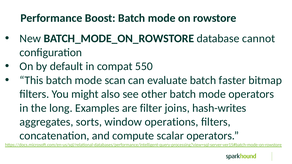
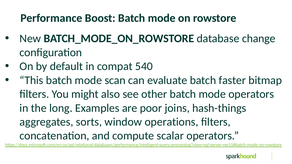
cannot: cannot -> change (259, 39)
550: 550 -> 540 (144, 66)
filter: filter -> poor (151, 108)
hash-writes: hash-writes -> hash-things (219, 108)
